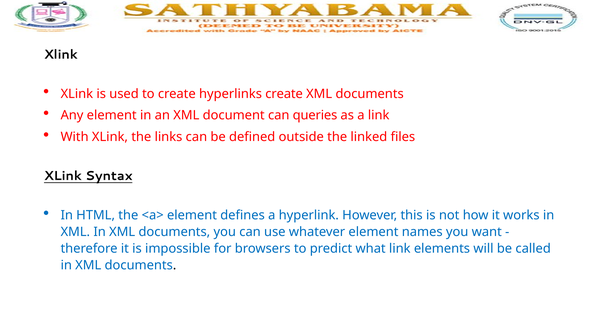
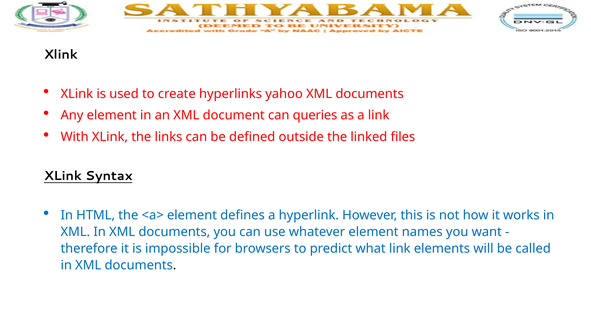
hyperlinks create: create -> yahoo (284, 94)
